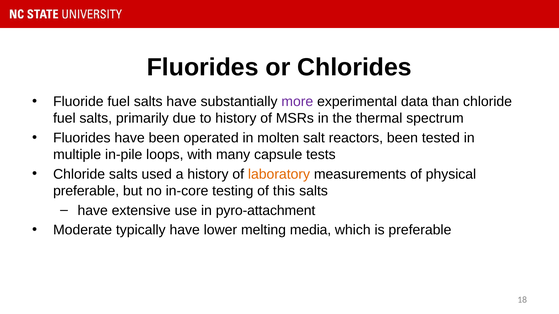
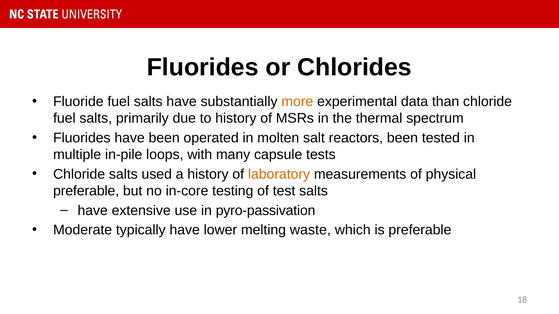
more colour: purple -> orange (297, 102)
this: this -> test (284, 191)
pyro-attachment: pyro-attachment -> pyro-passivation (266, 211)
media: media -> waste (310, 230)
